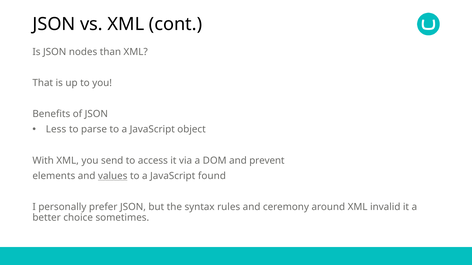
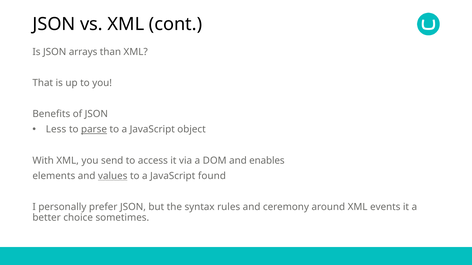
nodes: nodes -> arrays (83, 52)
parse underline: none -> present (94, 130)
prevent: prevent -> enables (267, 161)
invalid: invalid -> events (385, 207)
